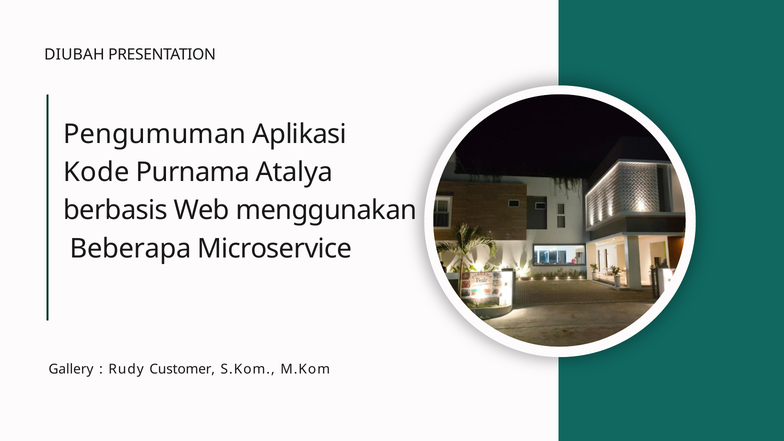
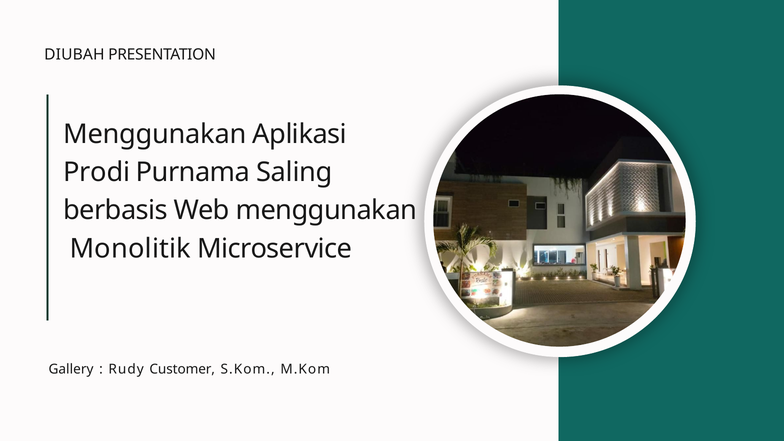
Pengumuman: Pengumuman -> Menggunakan (155, 134)
Kode: Kode -> Prodi (97, 172)
Atalya: Atalya -> Saling (294, 172)
Beberapa: Beberapa -> Monolitik (130, 249)
